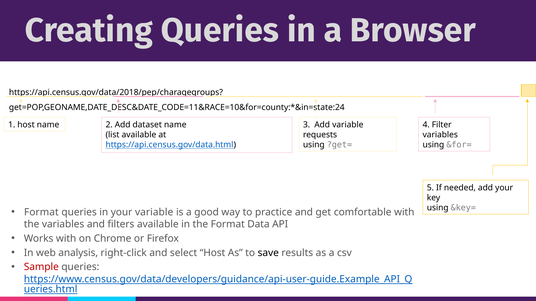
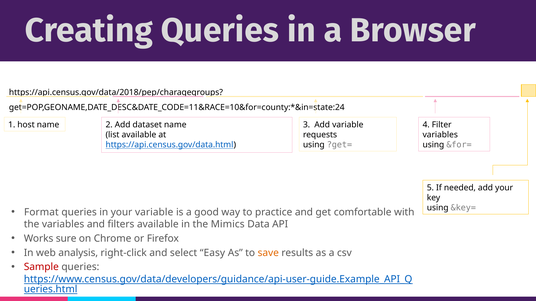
the Format: Format -> Mimics (228, 225)
Works with: with -> sure (66, 239)
select Host: Host -> Easy (212, 253)
save colour: black -> orange (268, 253)
